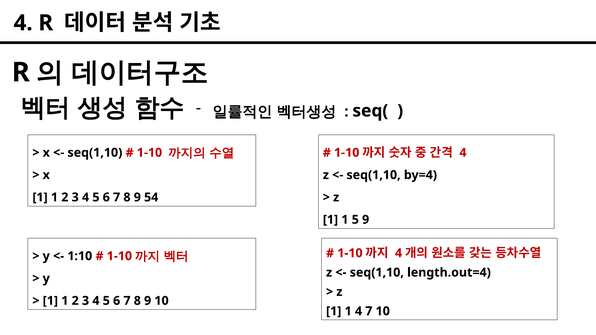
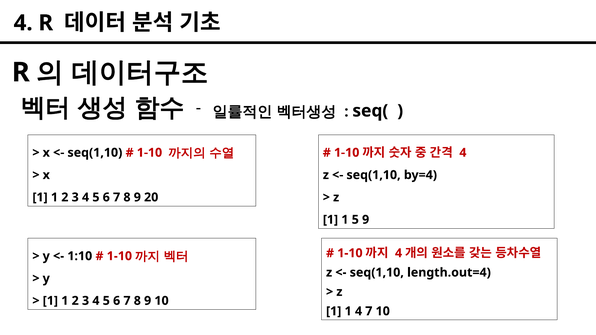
54: 54 -> 20 (151, 197)
